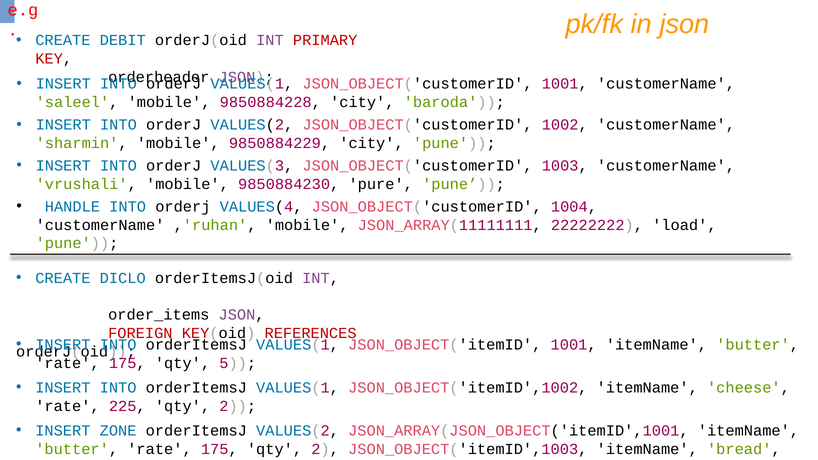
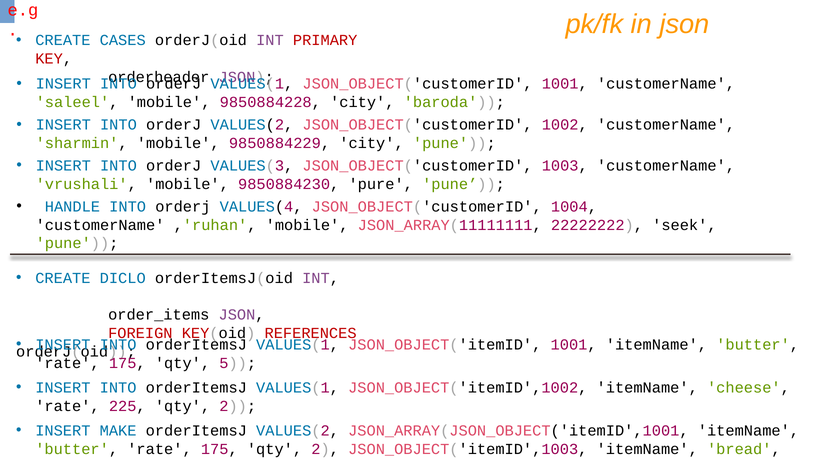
DEBIT: DEBIT -> CASES (123, 40)
load: load -> seek (684, 225)
ZONE: ZONE -> MAKE (118, 431)
